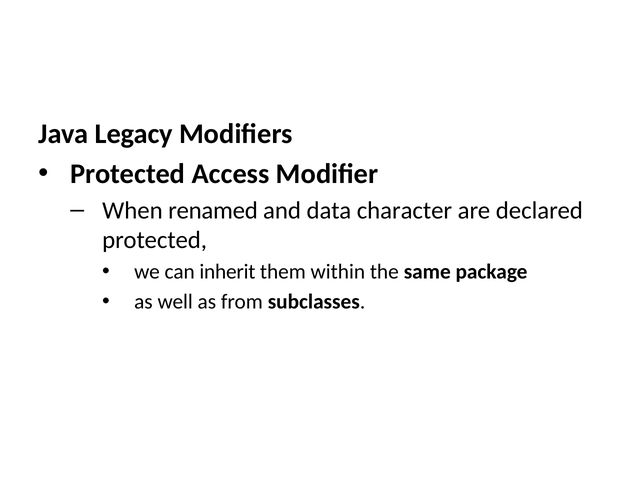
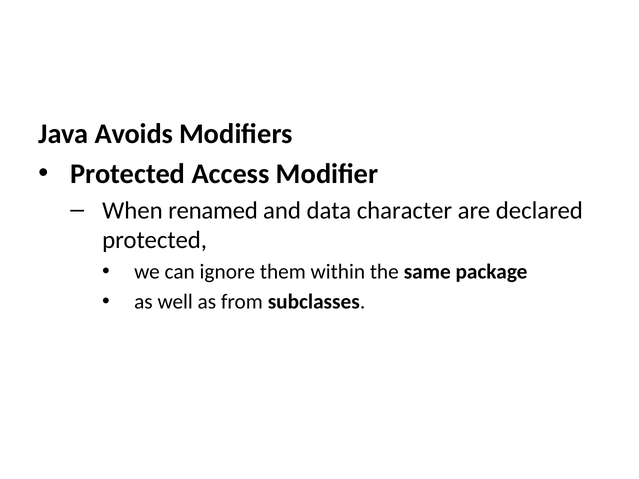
Legacy: Legacy -> Avoids (134, 134)
inherit: inherit -> ignore (227, 272)
